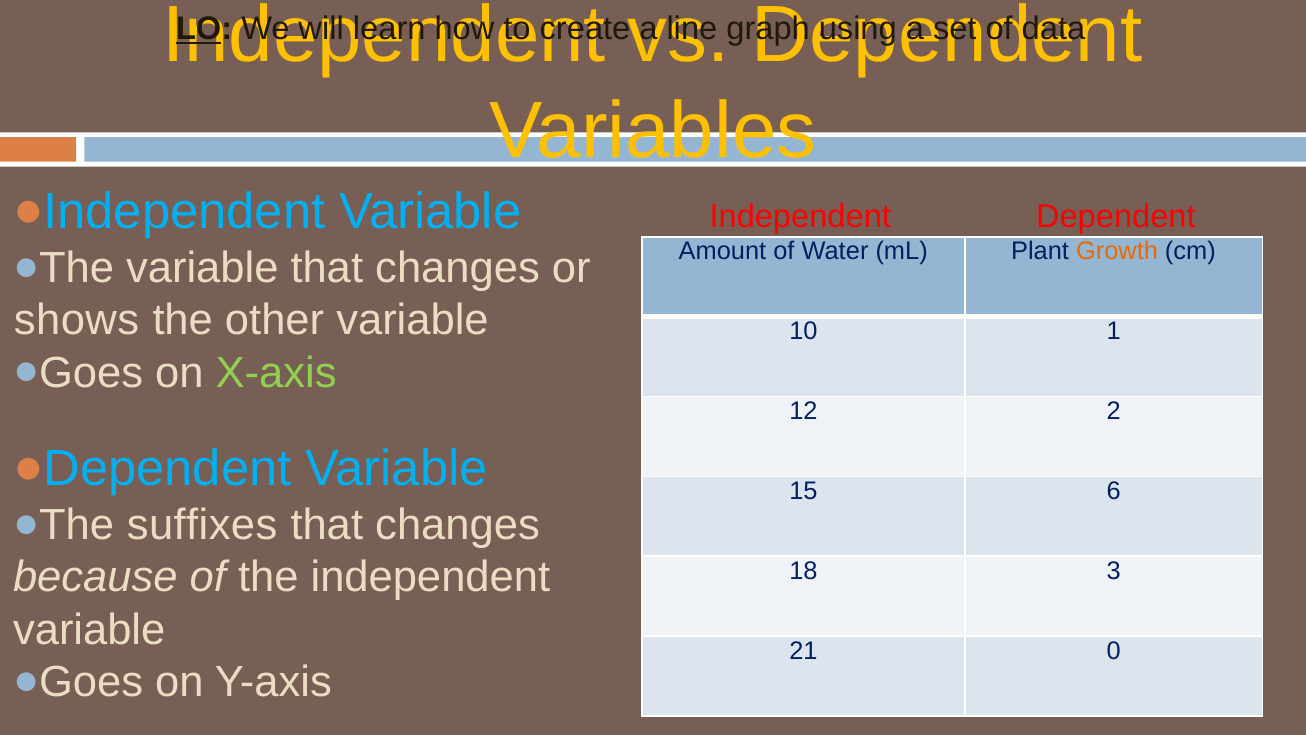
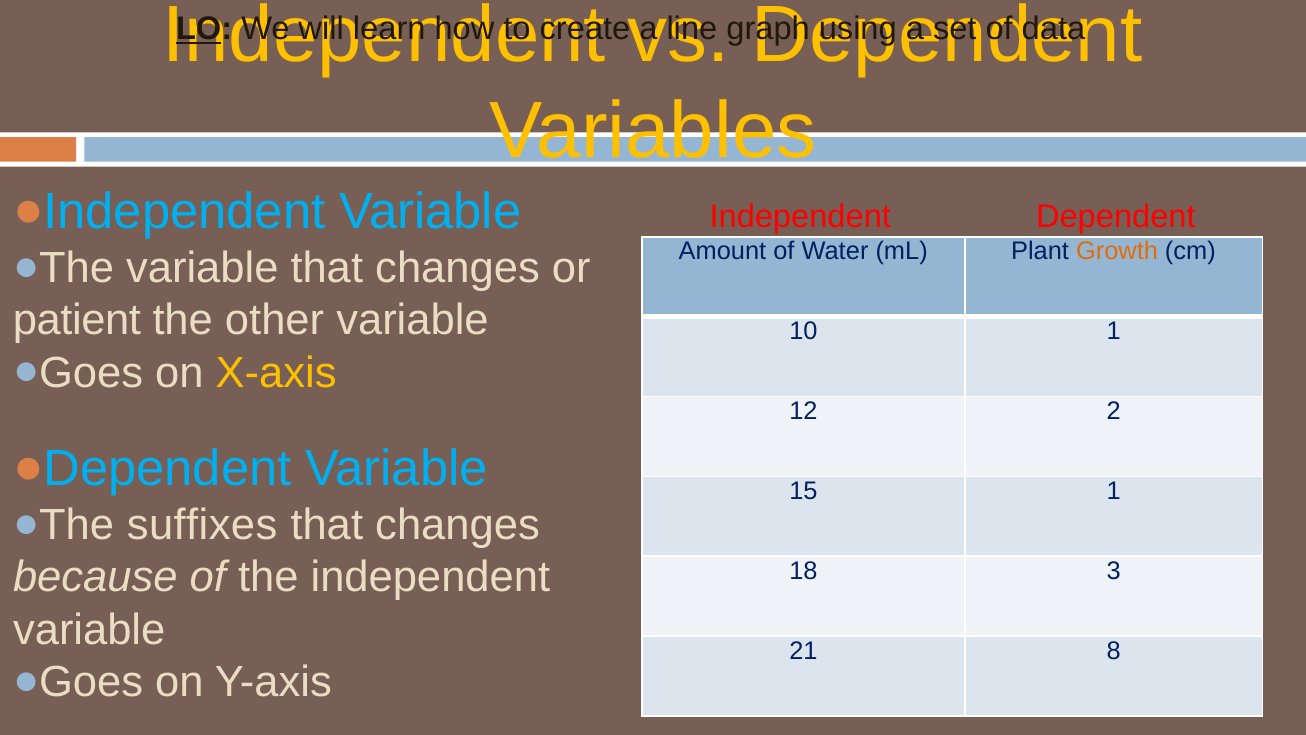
shows: shows -> patient (77, 320)
X-axis colour: light green -> yellow (276, 373)
15 6: 6 -> 1 (1114, 491)
0: 0 -> 8 (1114, 650)
